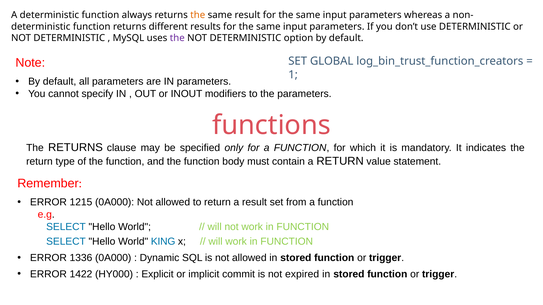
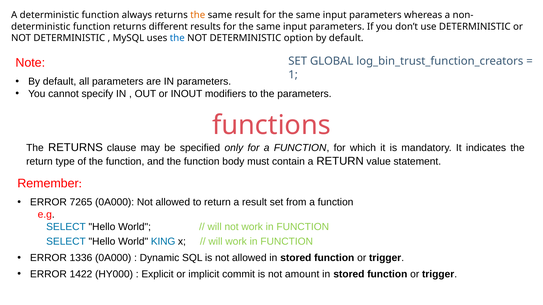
the colour: purple -> blue (177, 38)
1215: 1215 -> 7265 (81, 203)
expired: expired -> amount (302, 275)
